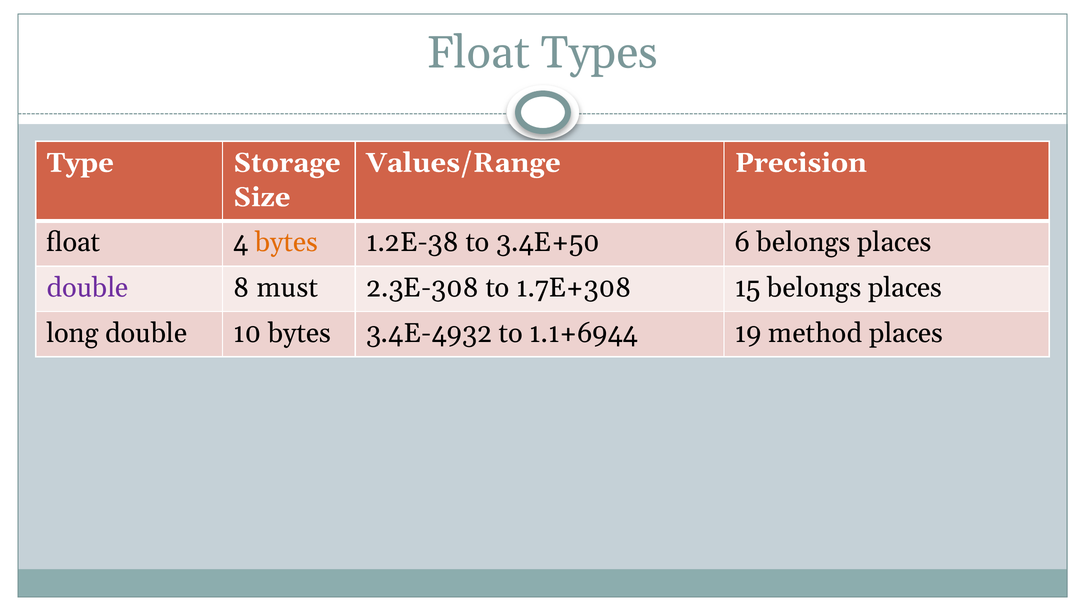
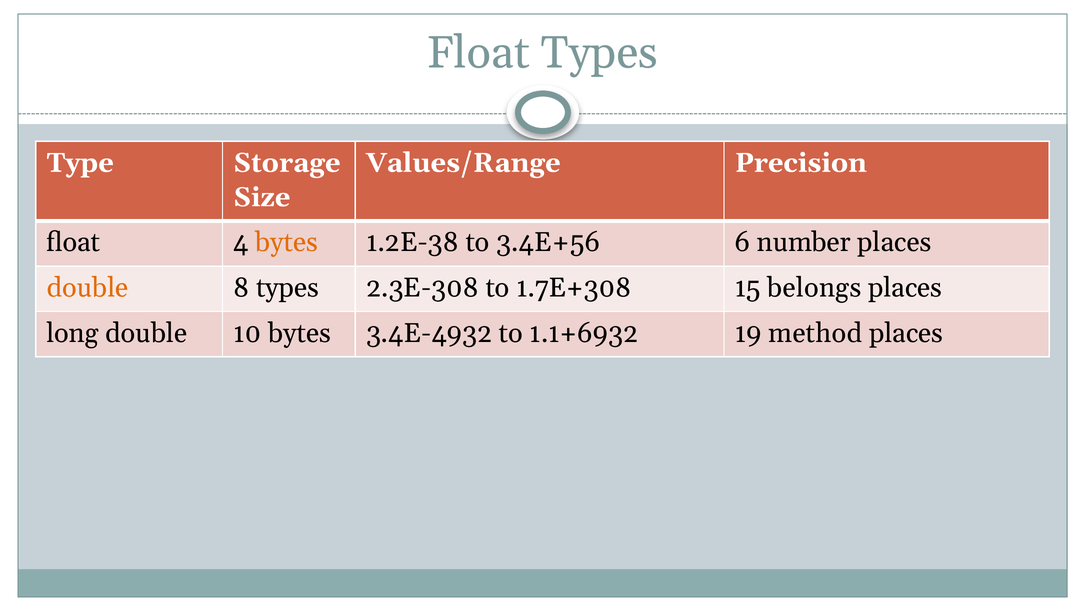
3.4E+50: 3.4E+50 -> 3.4E+56 (548, 242)
6 belongs: belongs -> number (804, 242)
double colour: purple -> orange (88, 288)
8 must: must -> types (287, 288)
1.1+6944: 1.1+6944 -> 1.1+6932 (584, 333)
